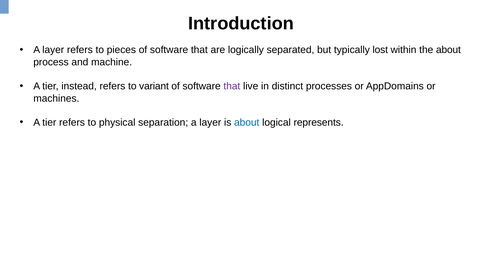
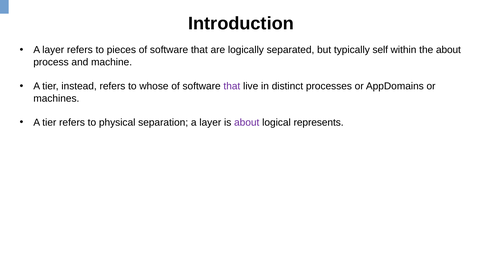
lost: lost -> self (380, 50)
variant: variant -> whose (154, 86)
about colour: blue -> purple (247, 123)
